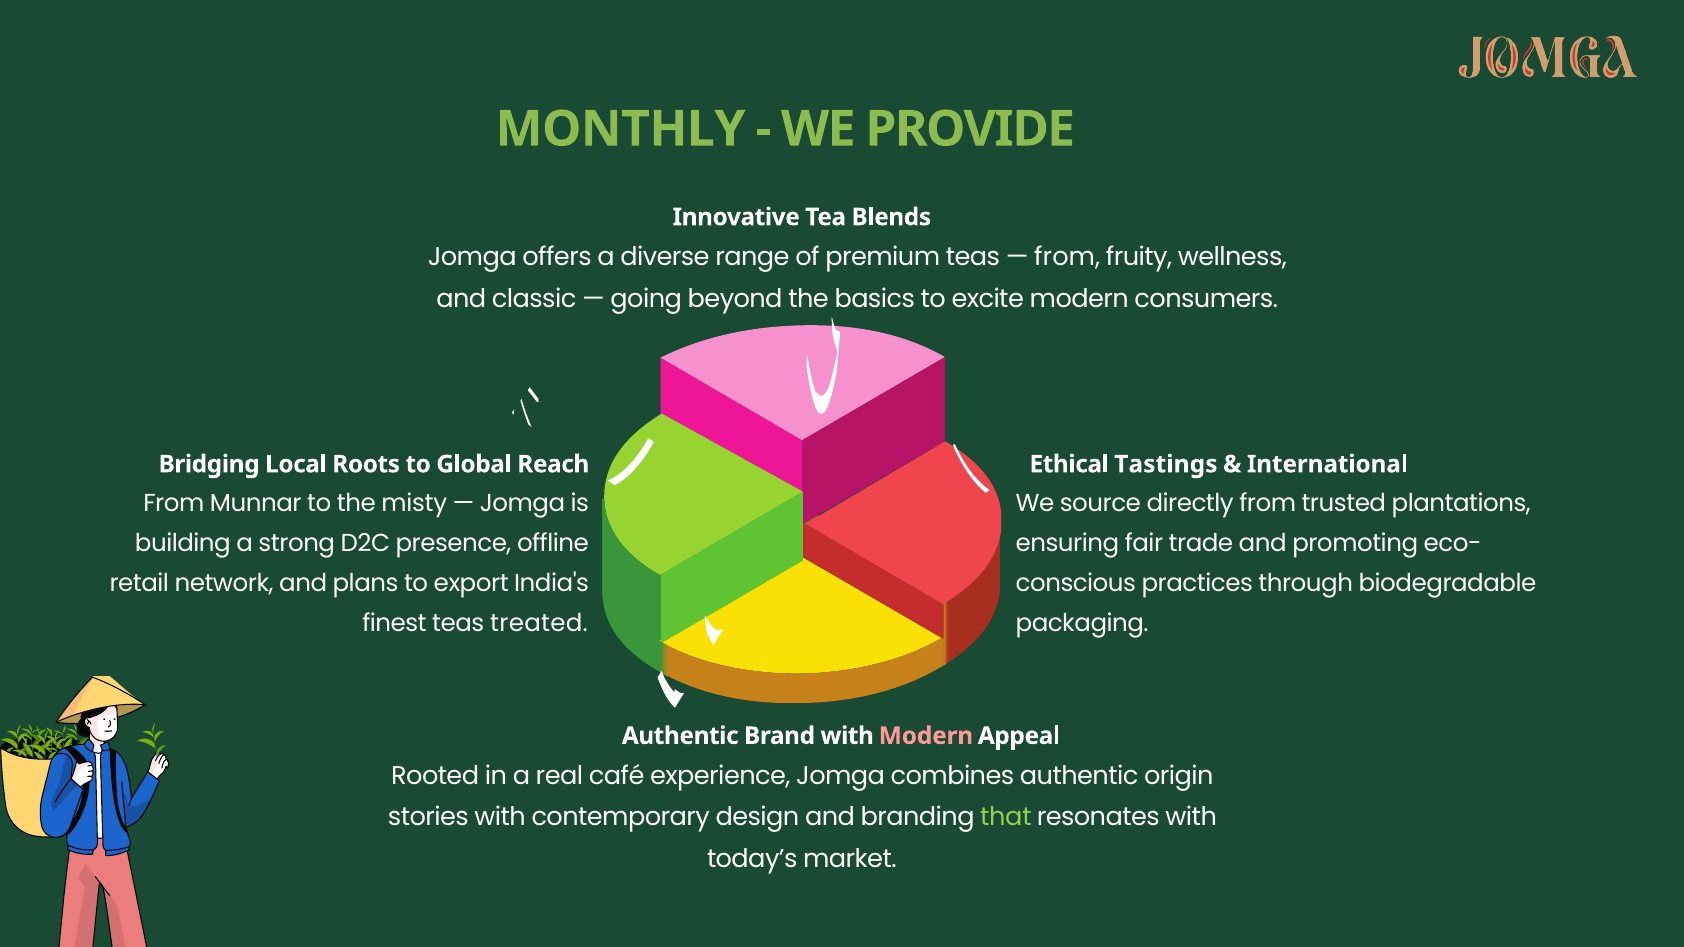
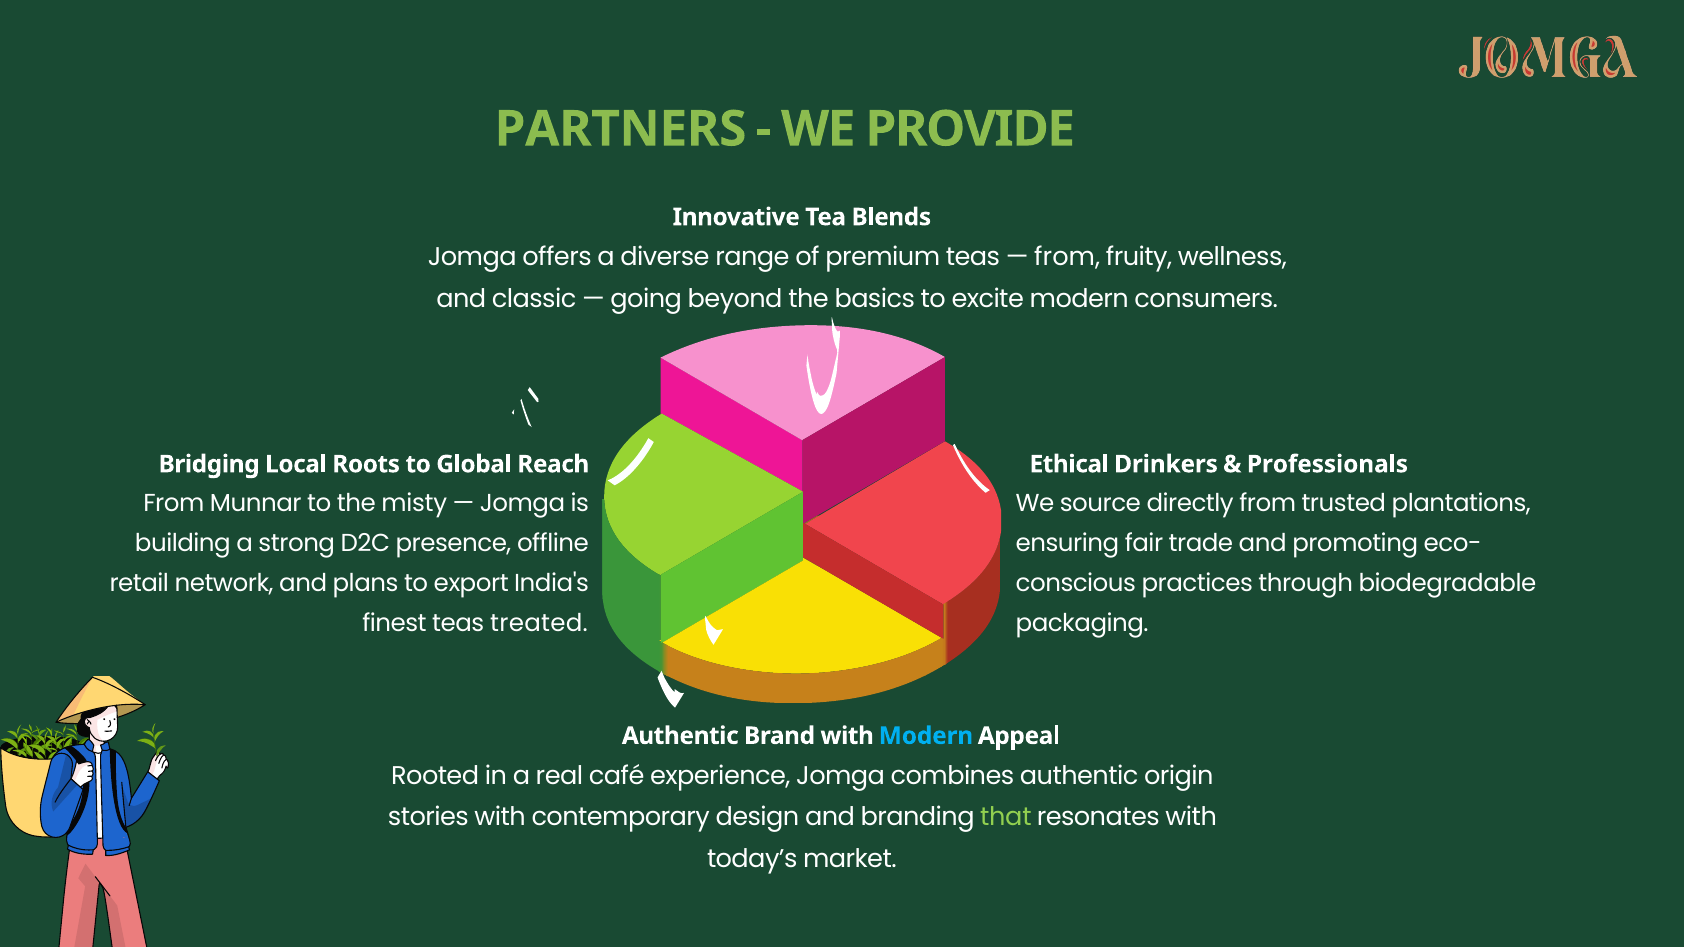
MONTHLY: MONTHLY -> PARTNERS (621, 129)
Tastings: Tastings -> Drinkers (1166, 464)
International: International -> Professionals (1327, 464)
Modern colour: pink -> light blue (926, 736)
